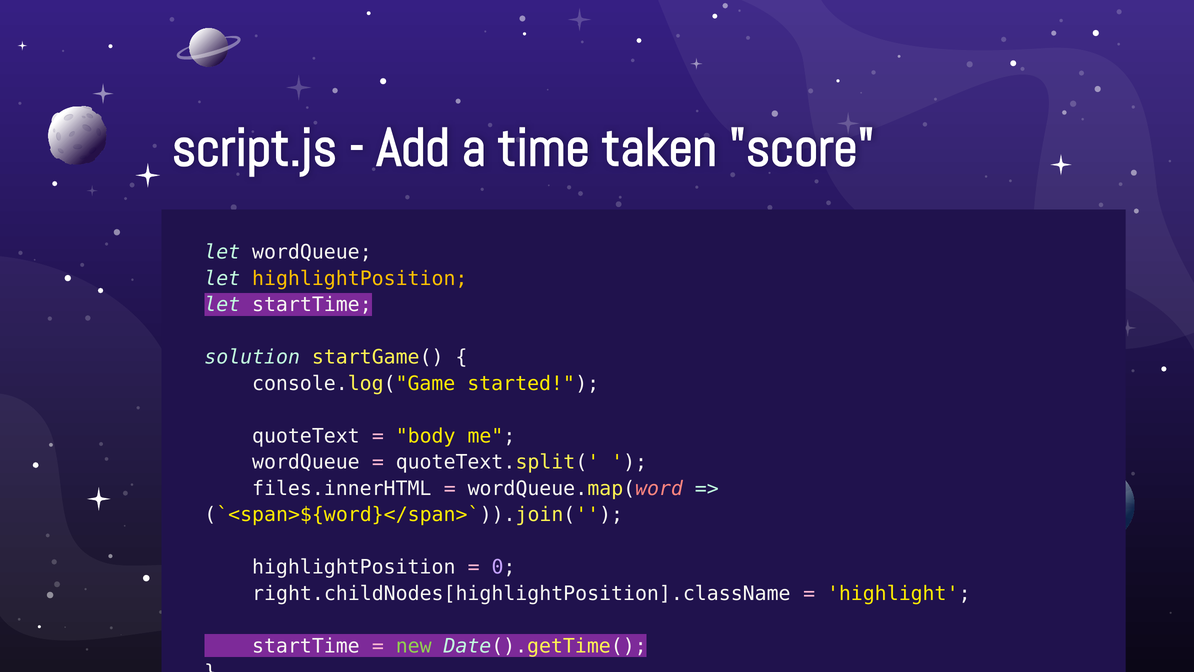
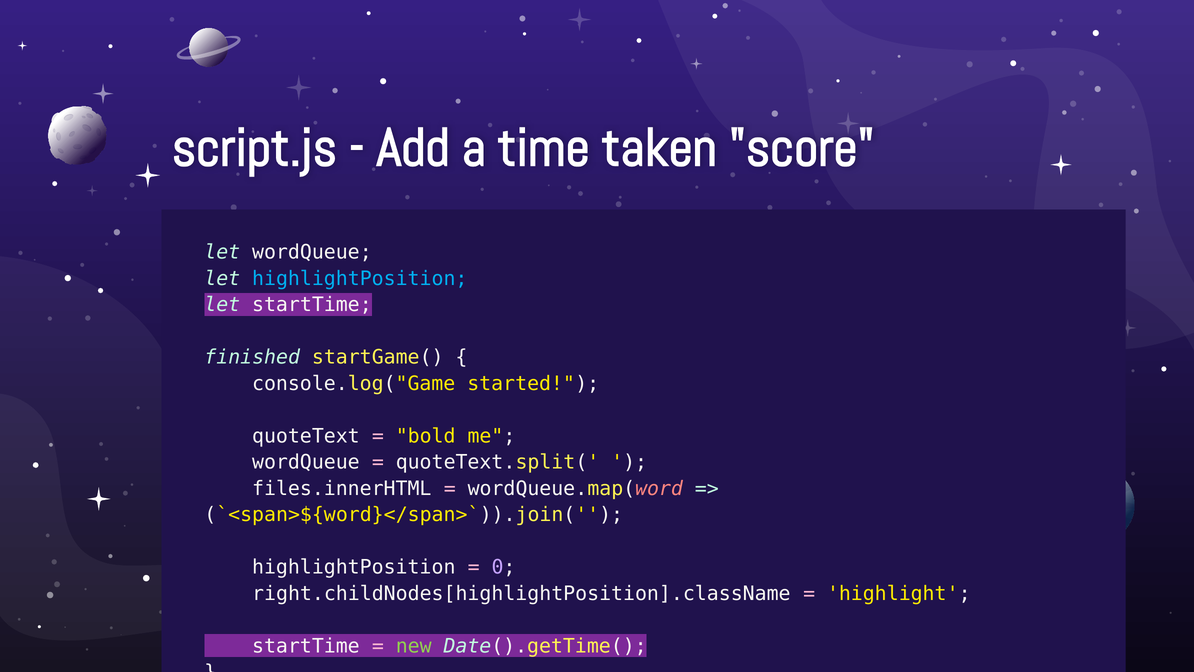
highlightPosition colour: yellow -> light blue (360, 278)
solution: solution -> finished (252, 357)
body: body -> bold (426, 436)
